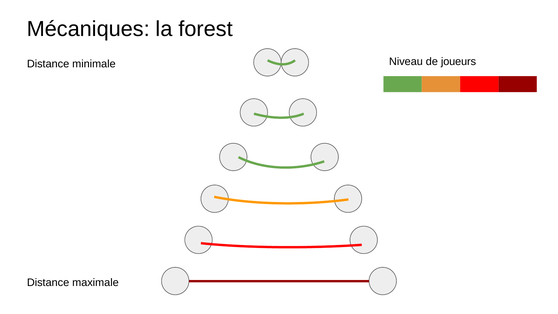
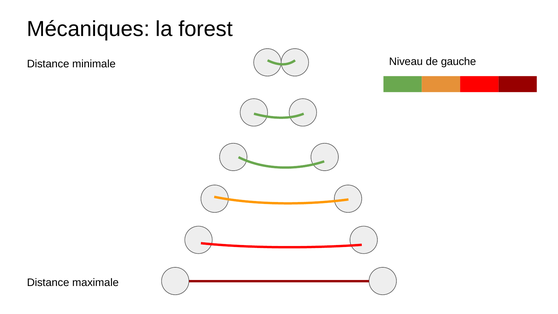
joueurs: joueurs -> gauche (458, 61)
